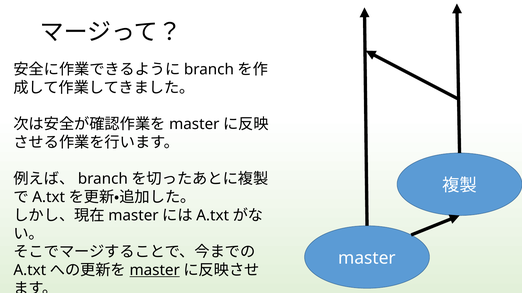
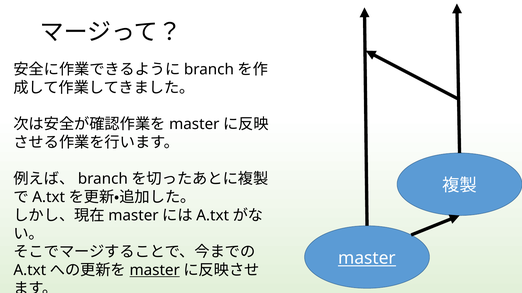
master underline: none -> present (367, 259)
